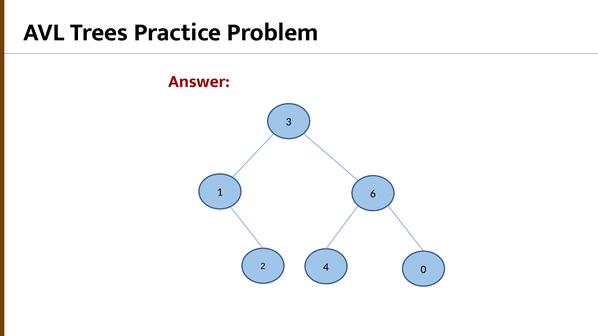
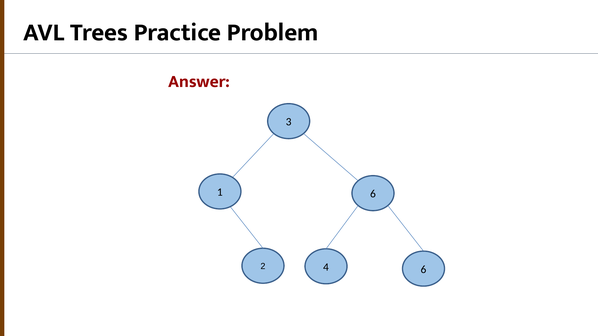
4 0: 0 -> 6 (423, 270)
